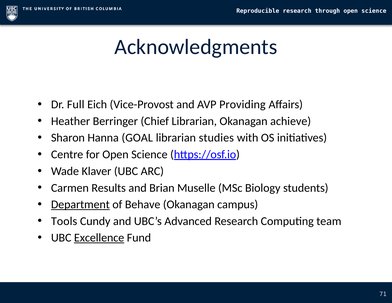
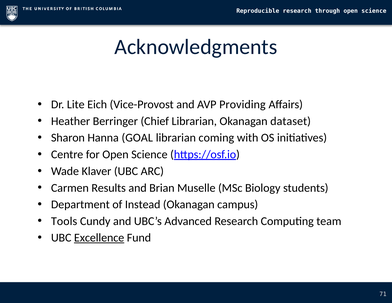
Full: Full -> Lite (76, 105)
achieve: achieve -> dataset (291, 121)
studies: studies -> coming (216, 138)
Department underline: present -> none (80, 204)
Behave: Behave -> Instead (143, 204)
